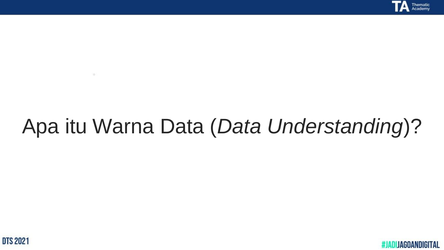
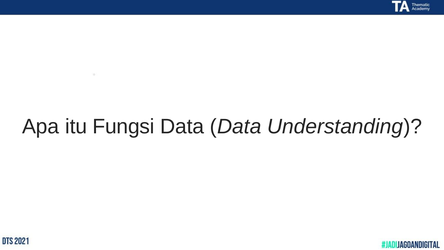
Warna: Warna -> Fungsi (123, 126)
